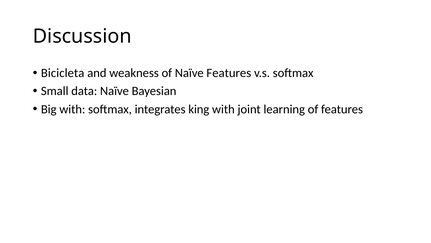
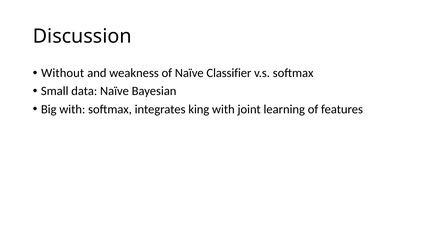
Bicicleta: Bicicleta -> Without (63, 73)
Naïve Features: Features -> Classifier (229, 73)
